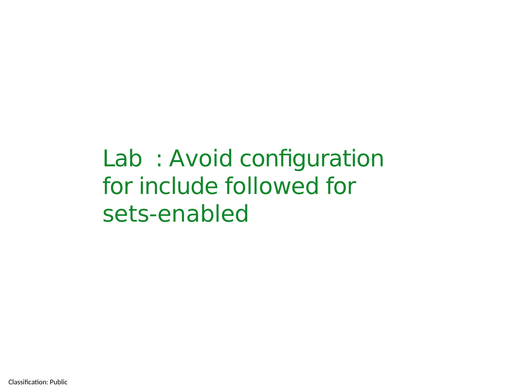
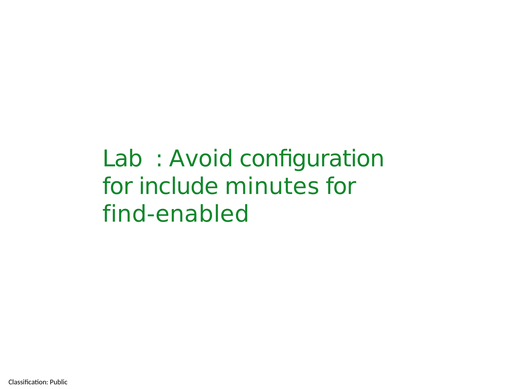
followed: followed -> minutes (272, 187)
sets-enabled: sets-enabled -> find-enabled (176, 214)
